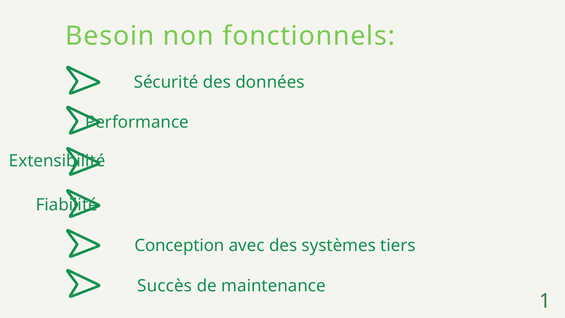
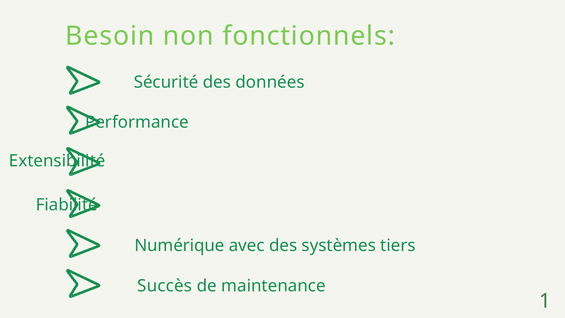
Conception: Conception -> Numérique (179, 245)
